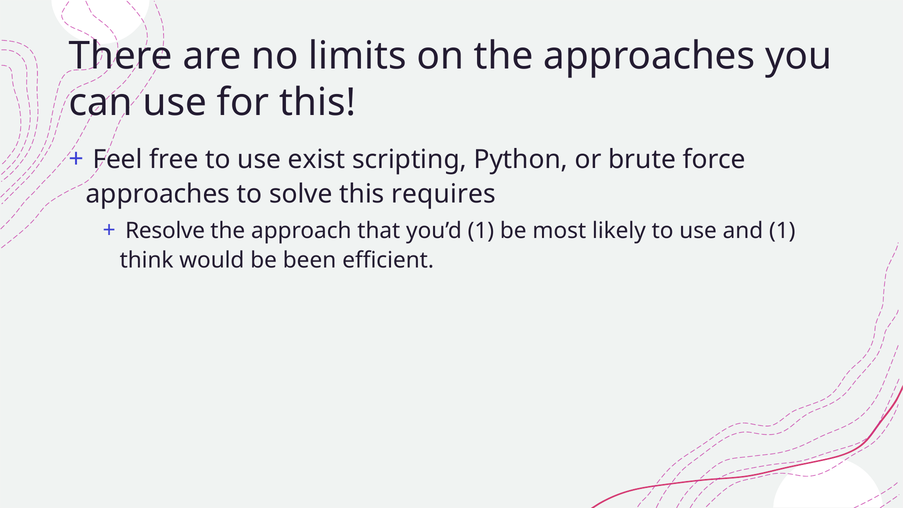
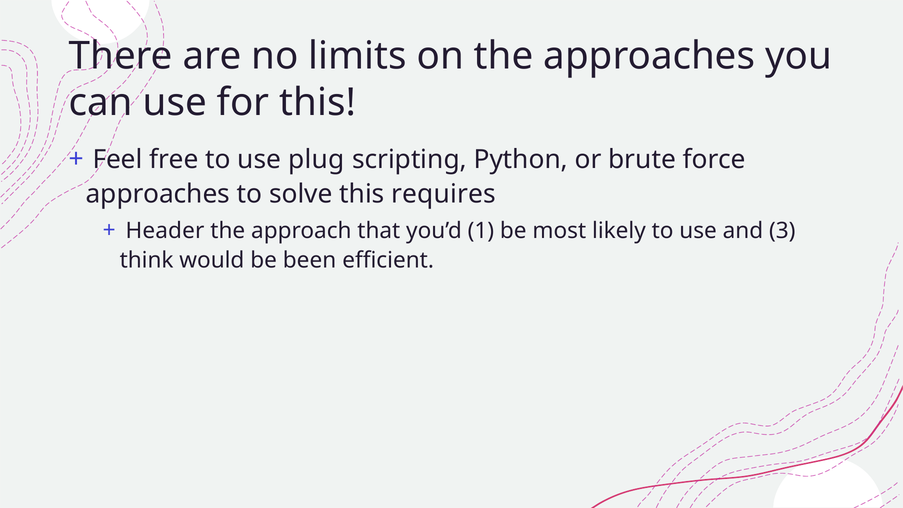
exist: exist -> plug (316, 159)
Resolve: Resolve -> Header (165, 231)
and 1: 1 -> 3 (782, 231)
